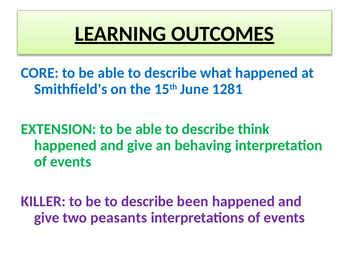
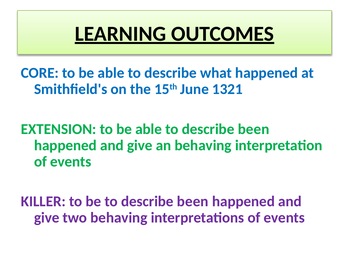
1281: 1281 -> 1321 (227, 89)
able to describe think: think -> been (254, 129)
two peasants: peasants -> behaving (119, 218)
